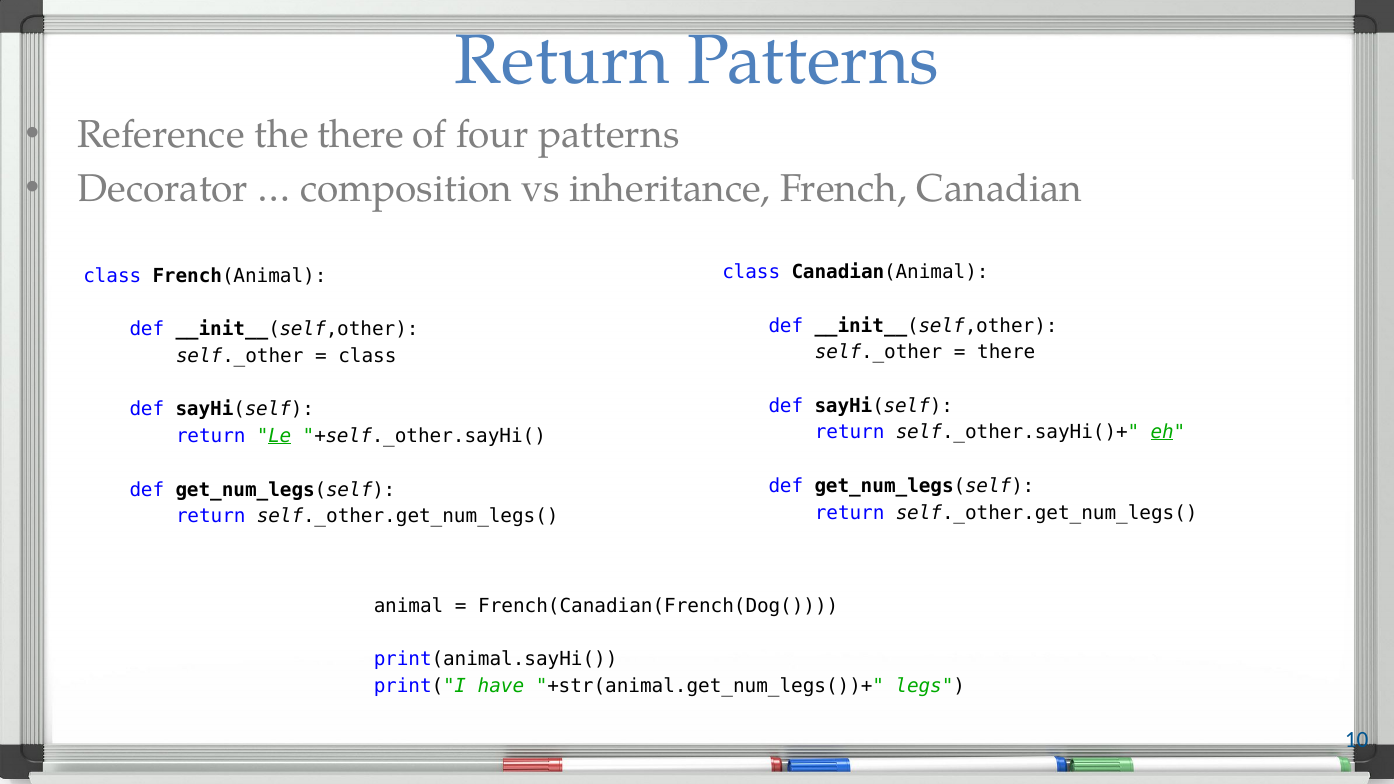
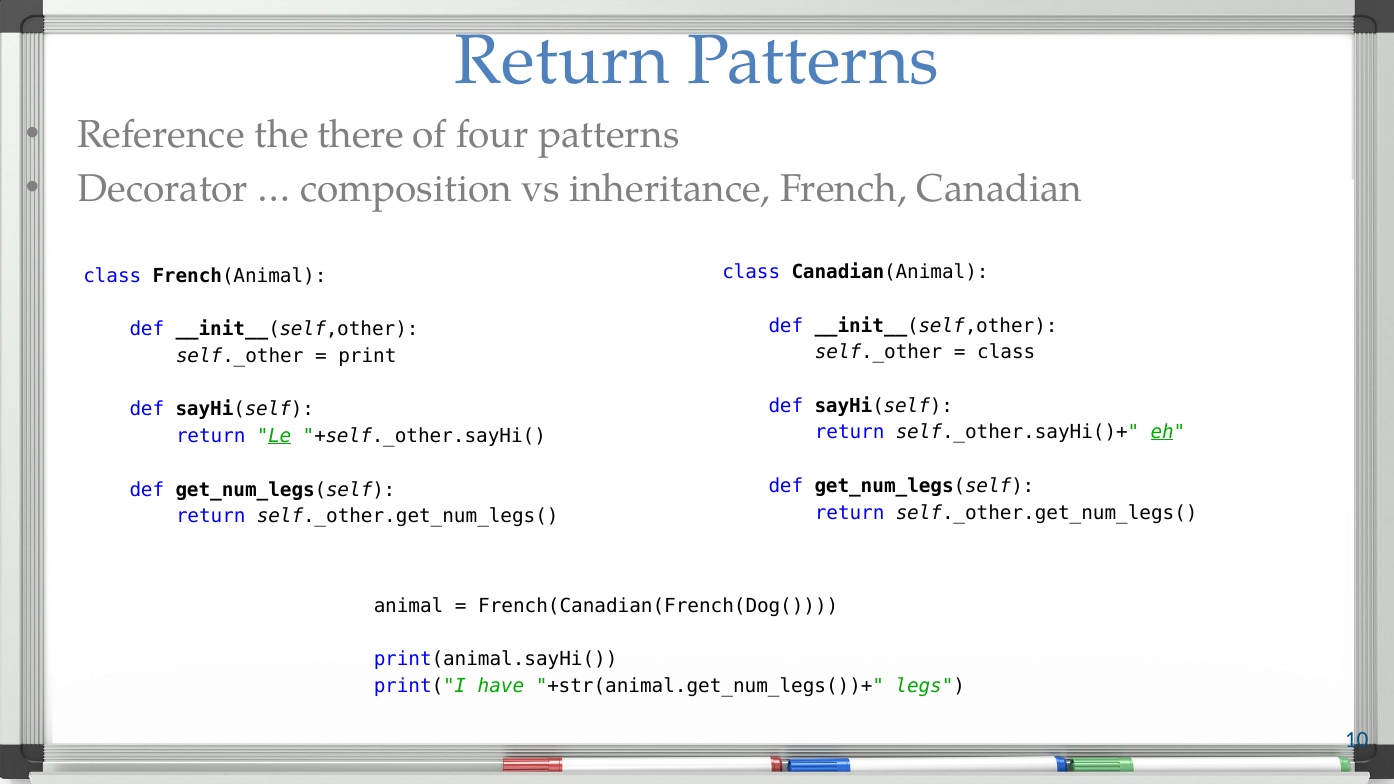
there: there -> class (1006, 352)
class: class -> print (367, 356)
